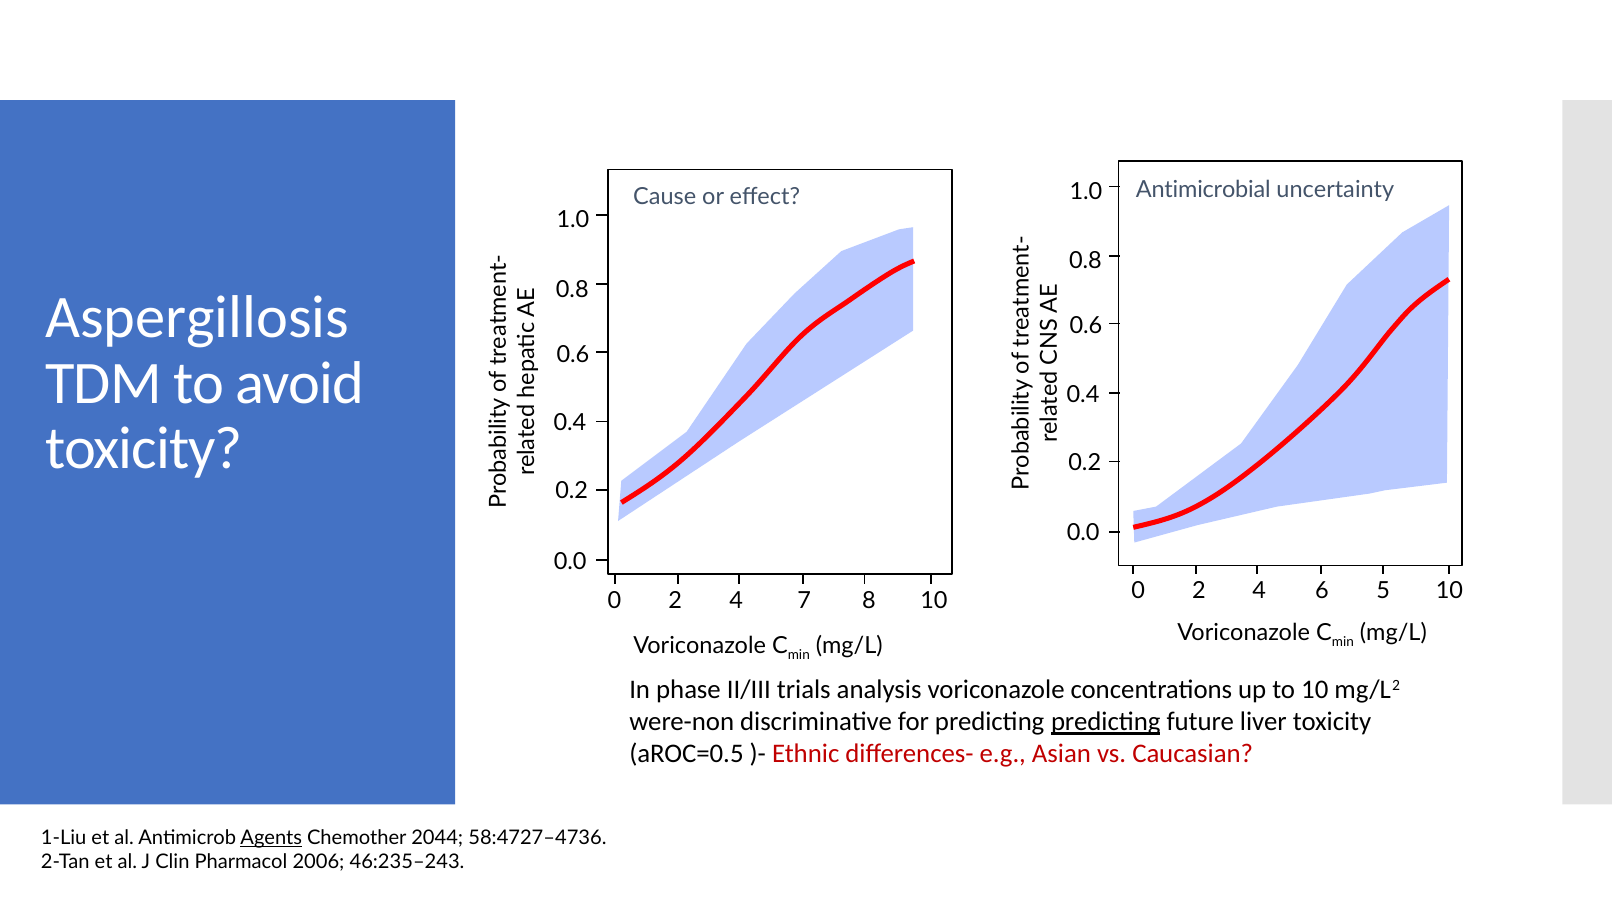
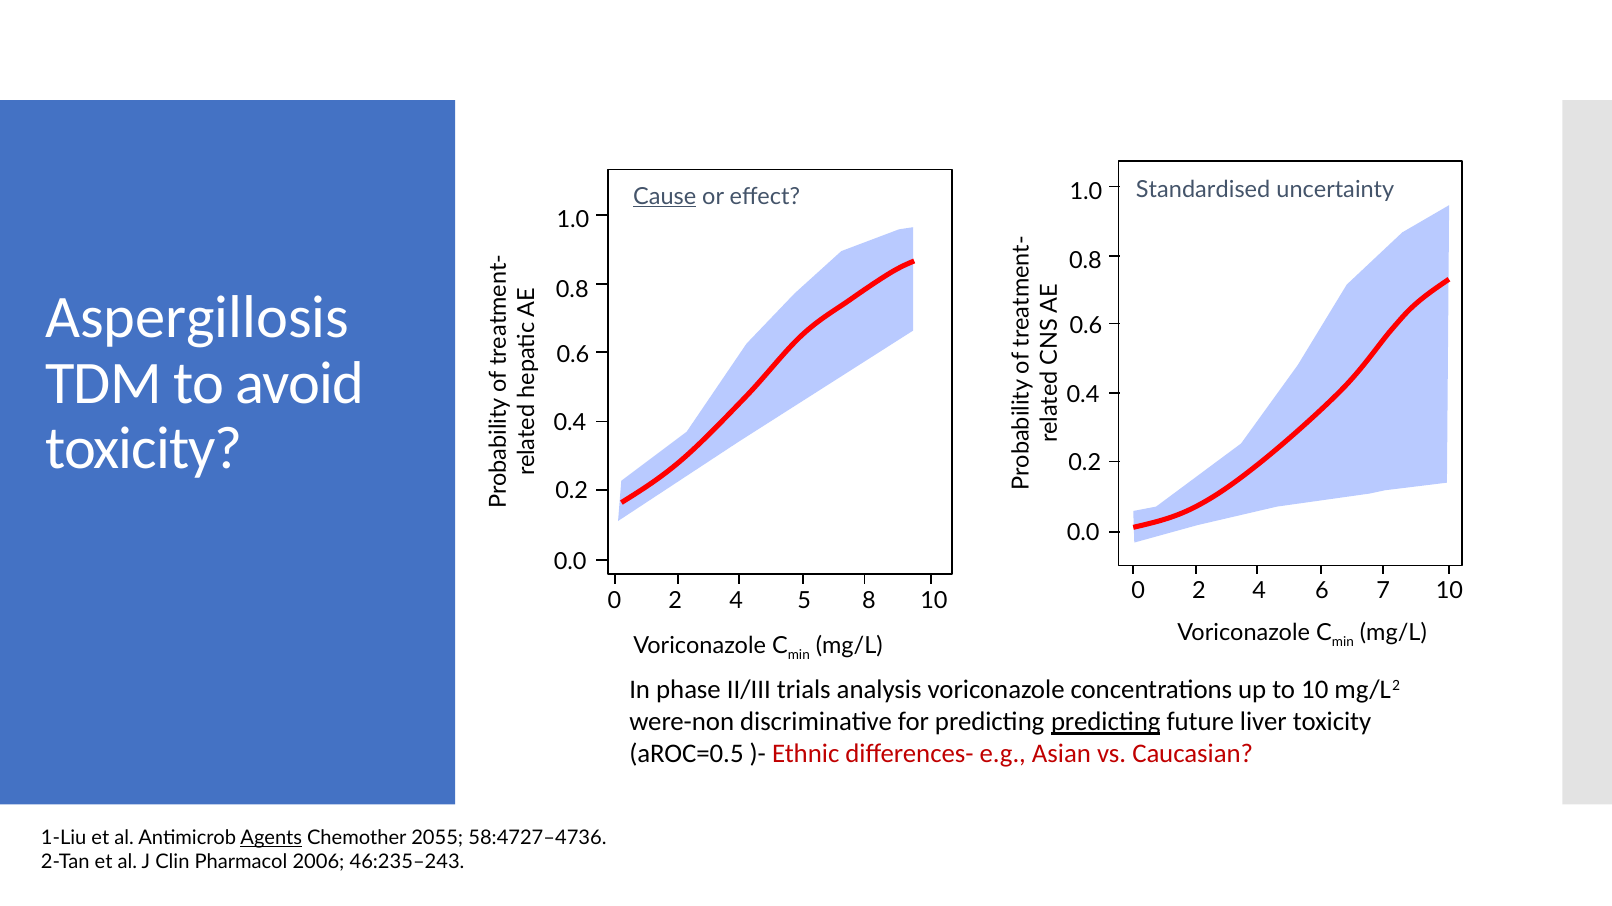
Antimicrobial: Antimicrobial -> Standardised (1203, 190)
Cause underline: none -> present (665, 196)
7: 7 -> 5 (804, 601)
5: 5 -> 7 (1383, 591)
2044: 2044 -> 2055 (437, 838)
